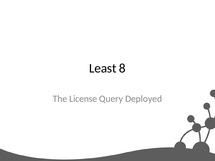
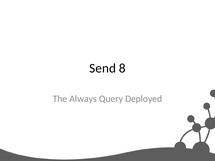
Least: Least -> Send (103, 68)
License: License -> Always (83, 99)
